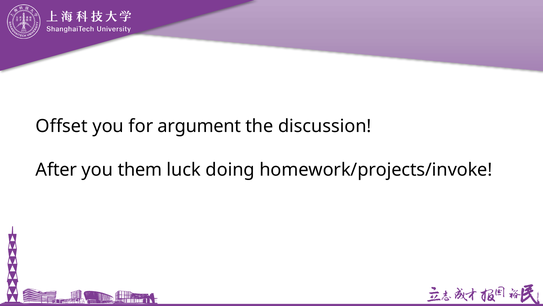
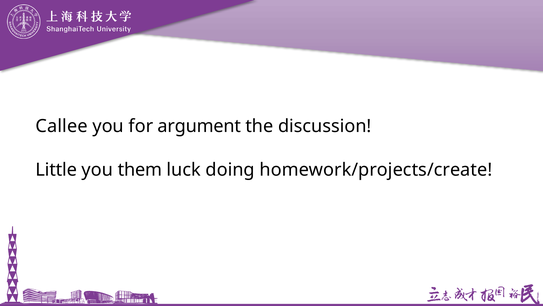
Offset: Offset -> Callee (62, 126)
After: After -> Little (56, 169)
homework/projects/invoke: homework/projects/invoke -> homework/projects/create (376, 169)
